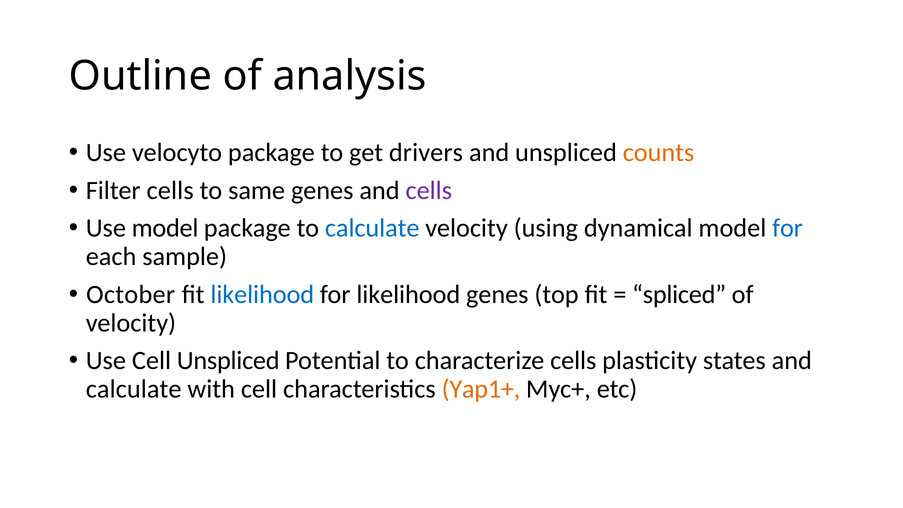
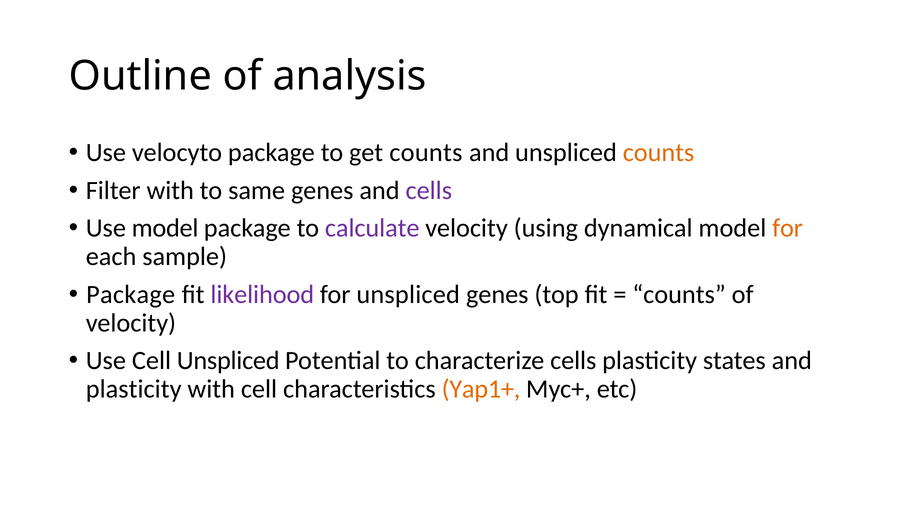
get drivers: drivers -> counts (426, 153)
Filter cells: cells -> with (170, 190)
calculate colour: blue -> purple (372, 228)
for colour: blue -> orange (788, 228)
October: October -> Package (131, 294)
likelihood colour: blue -> purple (262, 294)
for likelihood: likelihood -> unspliced (408, 294)
spliced: spliced -> counts (679, 294)
calculate: calculate -> plasticity (134, 389)
